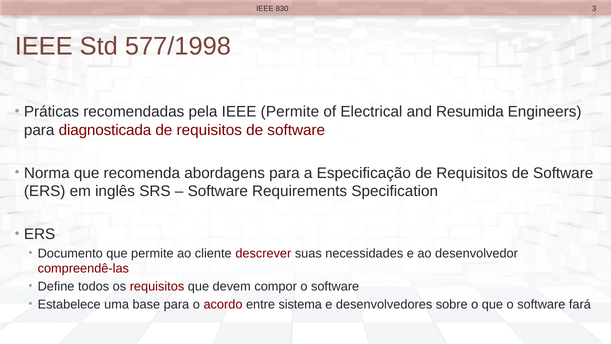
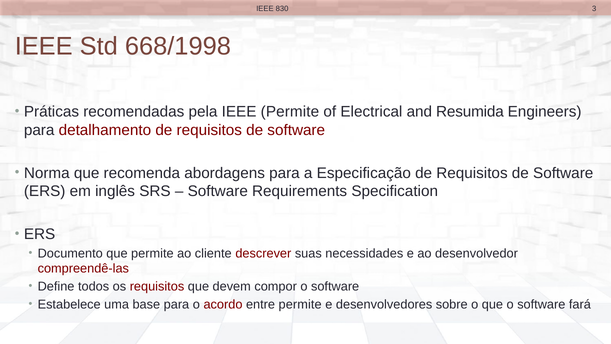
577/1998: 577/1998 -> 668/1998 (178, 46)
diagnosticada: diagnosticada -> detalhamento (105, 130)
entre sistema: sistema -> permite (300, 304)
